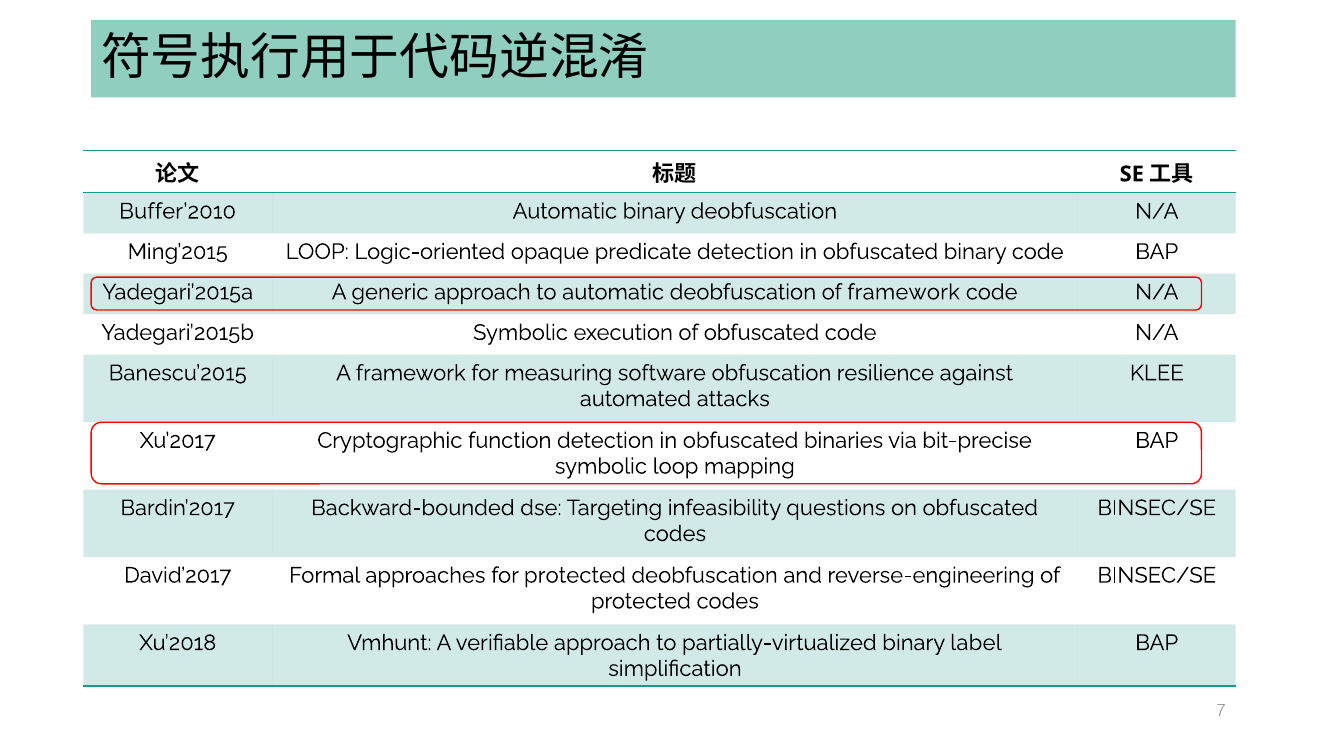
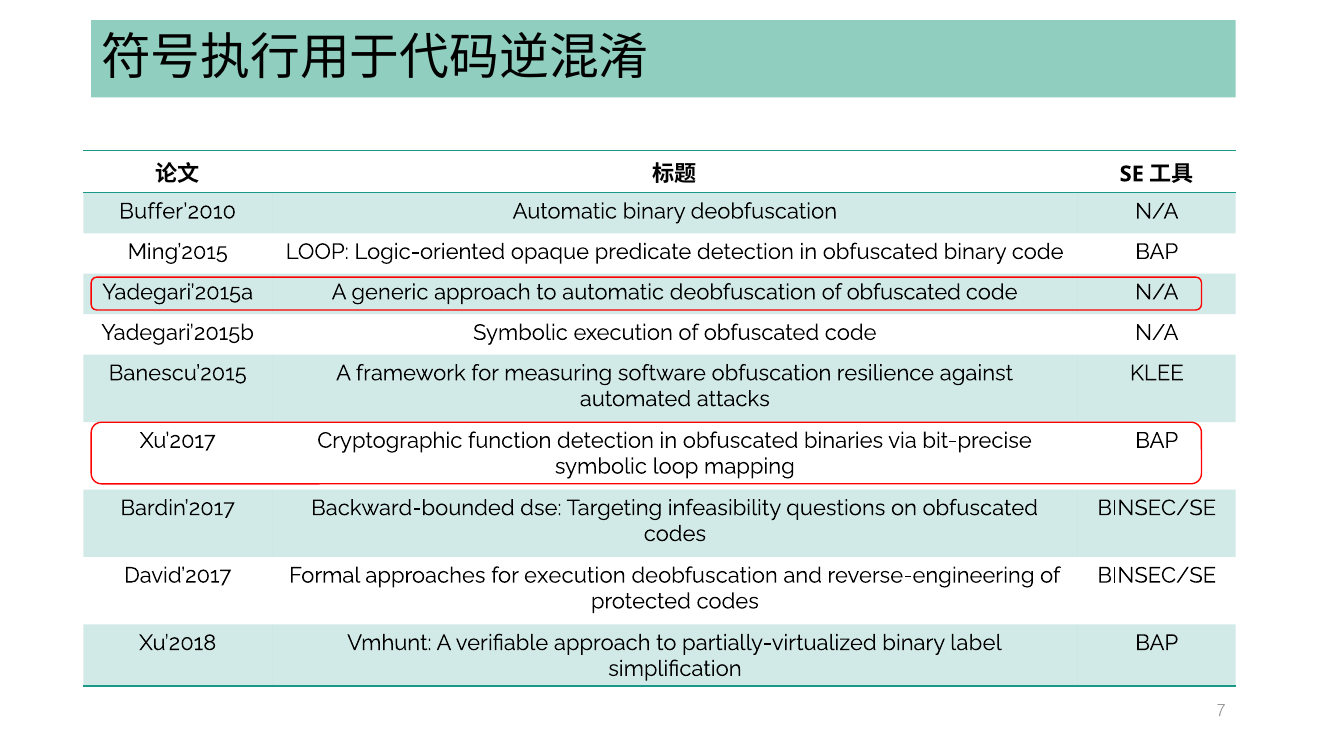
deobfuscation of framework: framework -> obfuscated (904, 292)
for protected: protected -> execution (575, 576)
